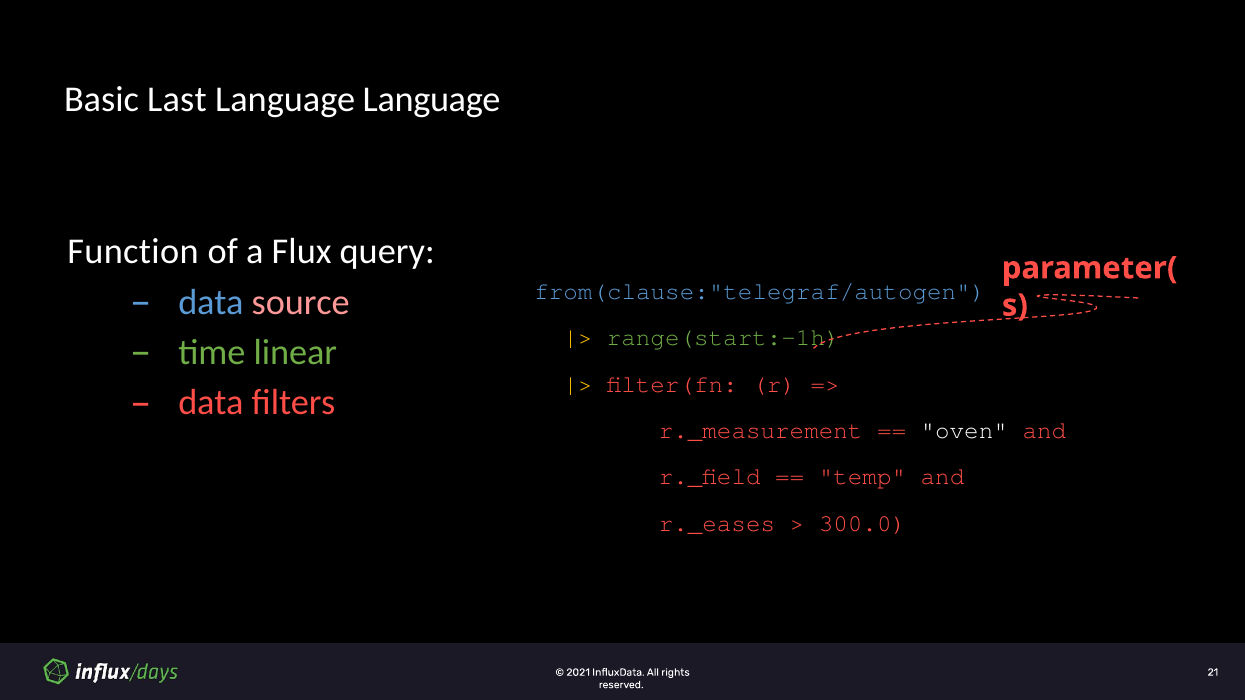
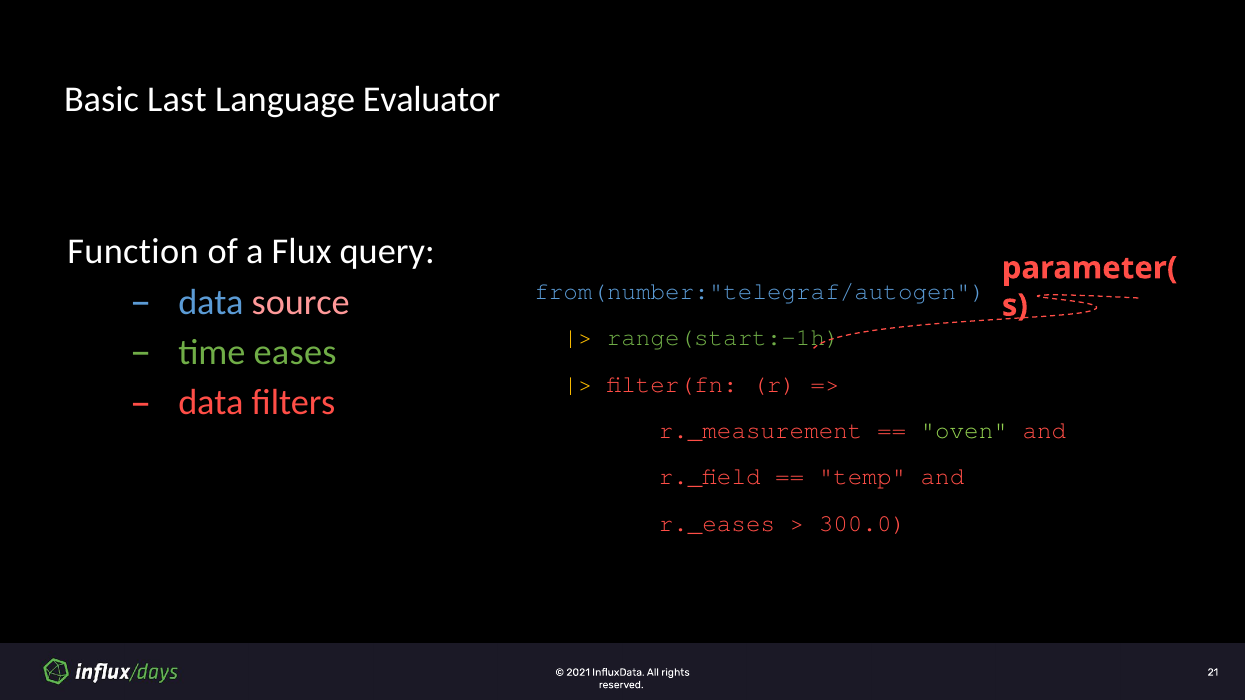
Language Language: Language -> Evaluator (432, 100)
from(clause:"telegraf/autogen: from(clause:"telegraf/autogen -> from(number:"telegraf/autogen (760, 291)
linear: linear -> eases (295, 353)
oven colour: white -> light green (964, 431)
